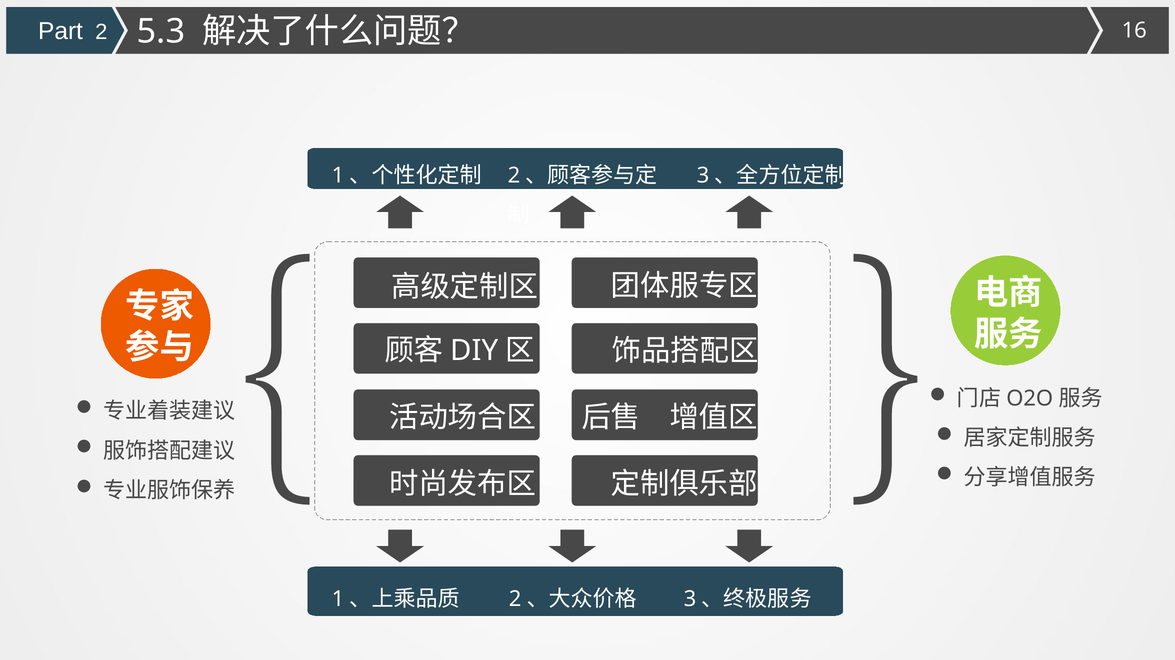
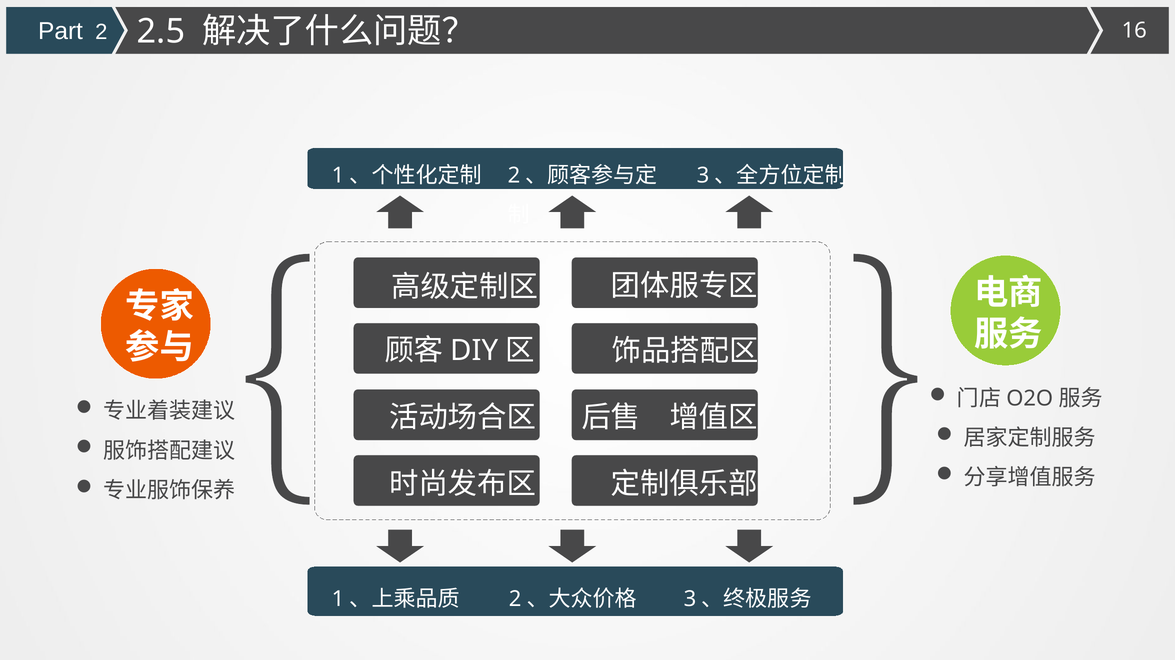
5.3: 5.3 -> 2.5 (161, 32)
